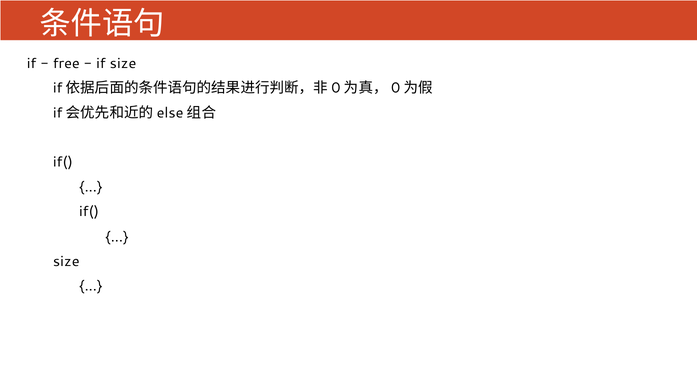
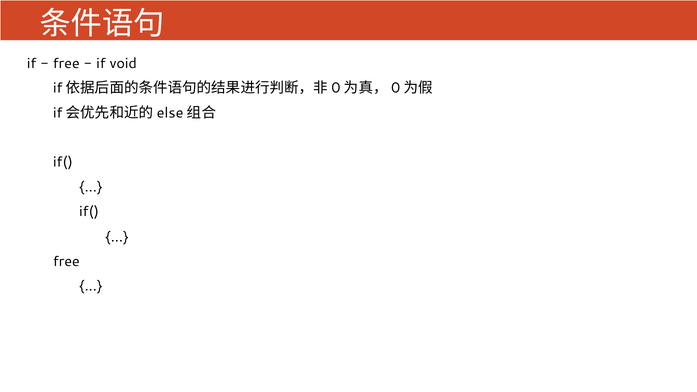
if size: size -> void (123, 63)
size: size -> free (66, 262)
